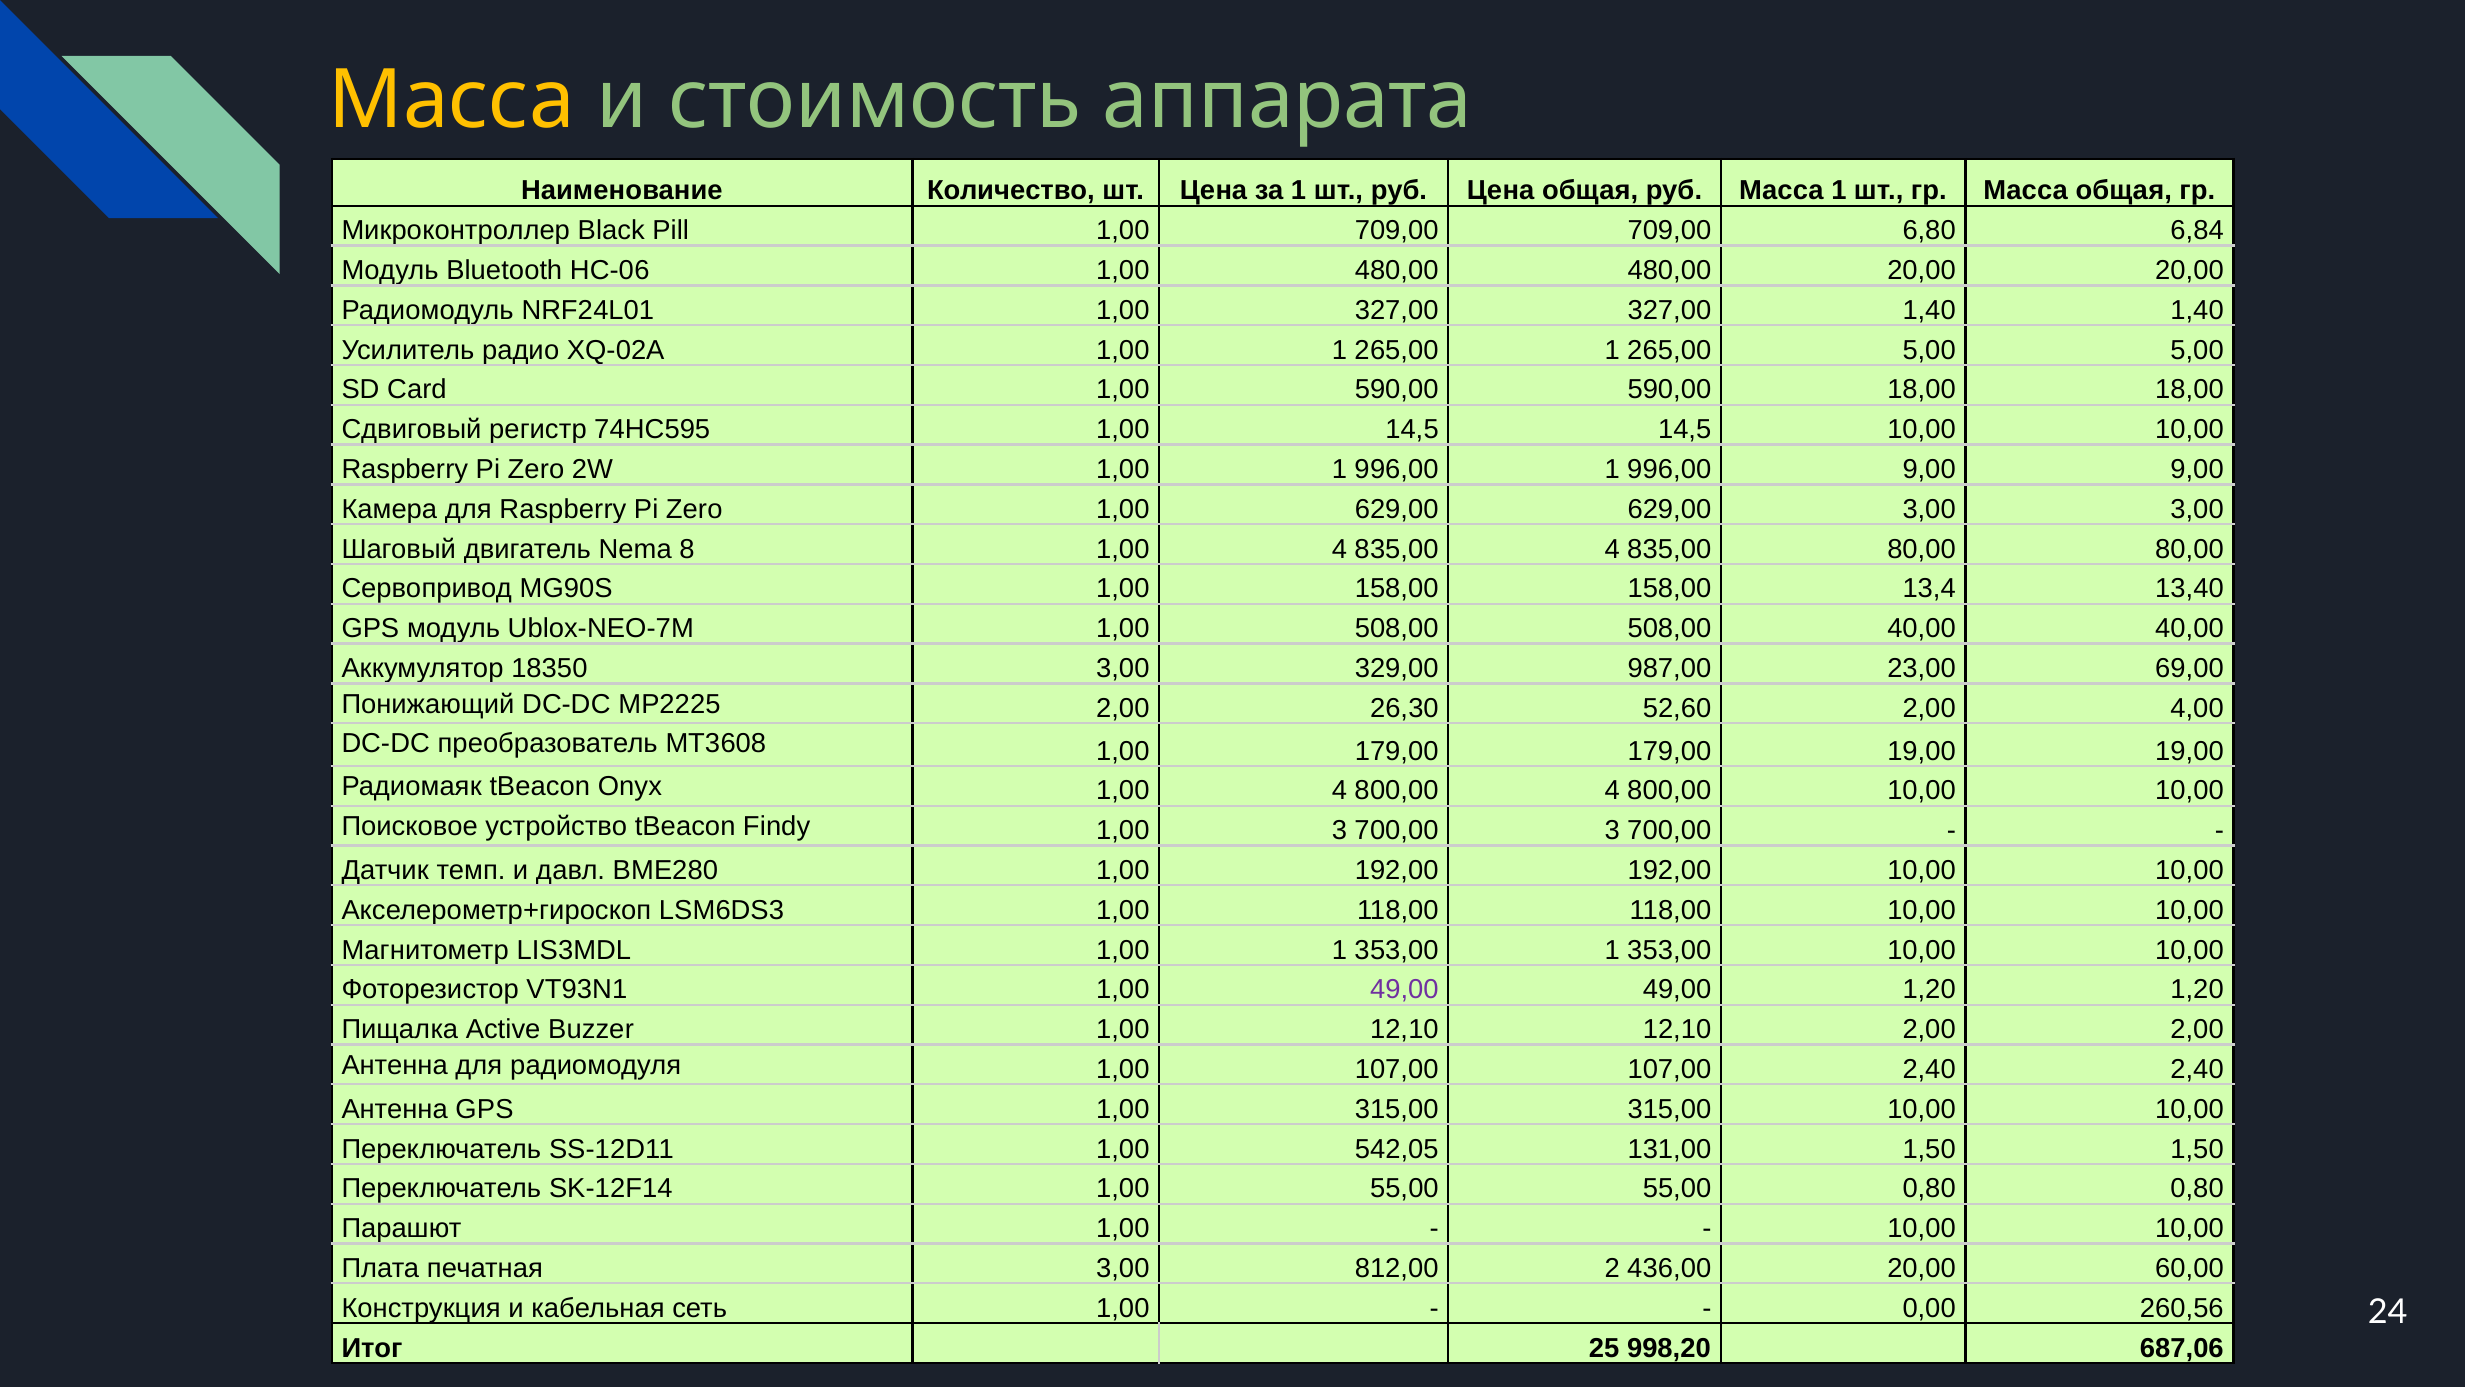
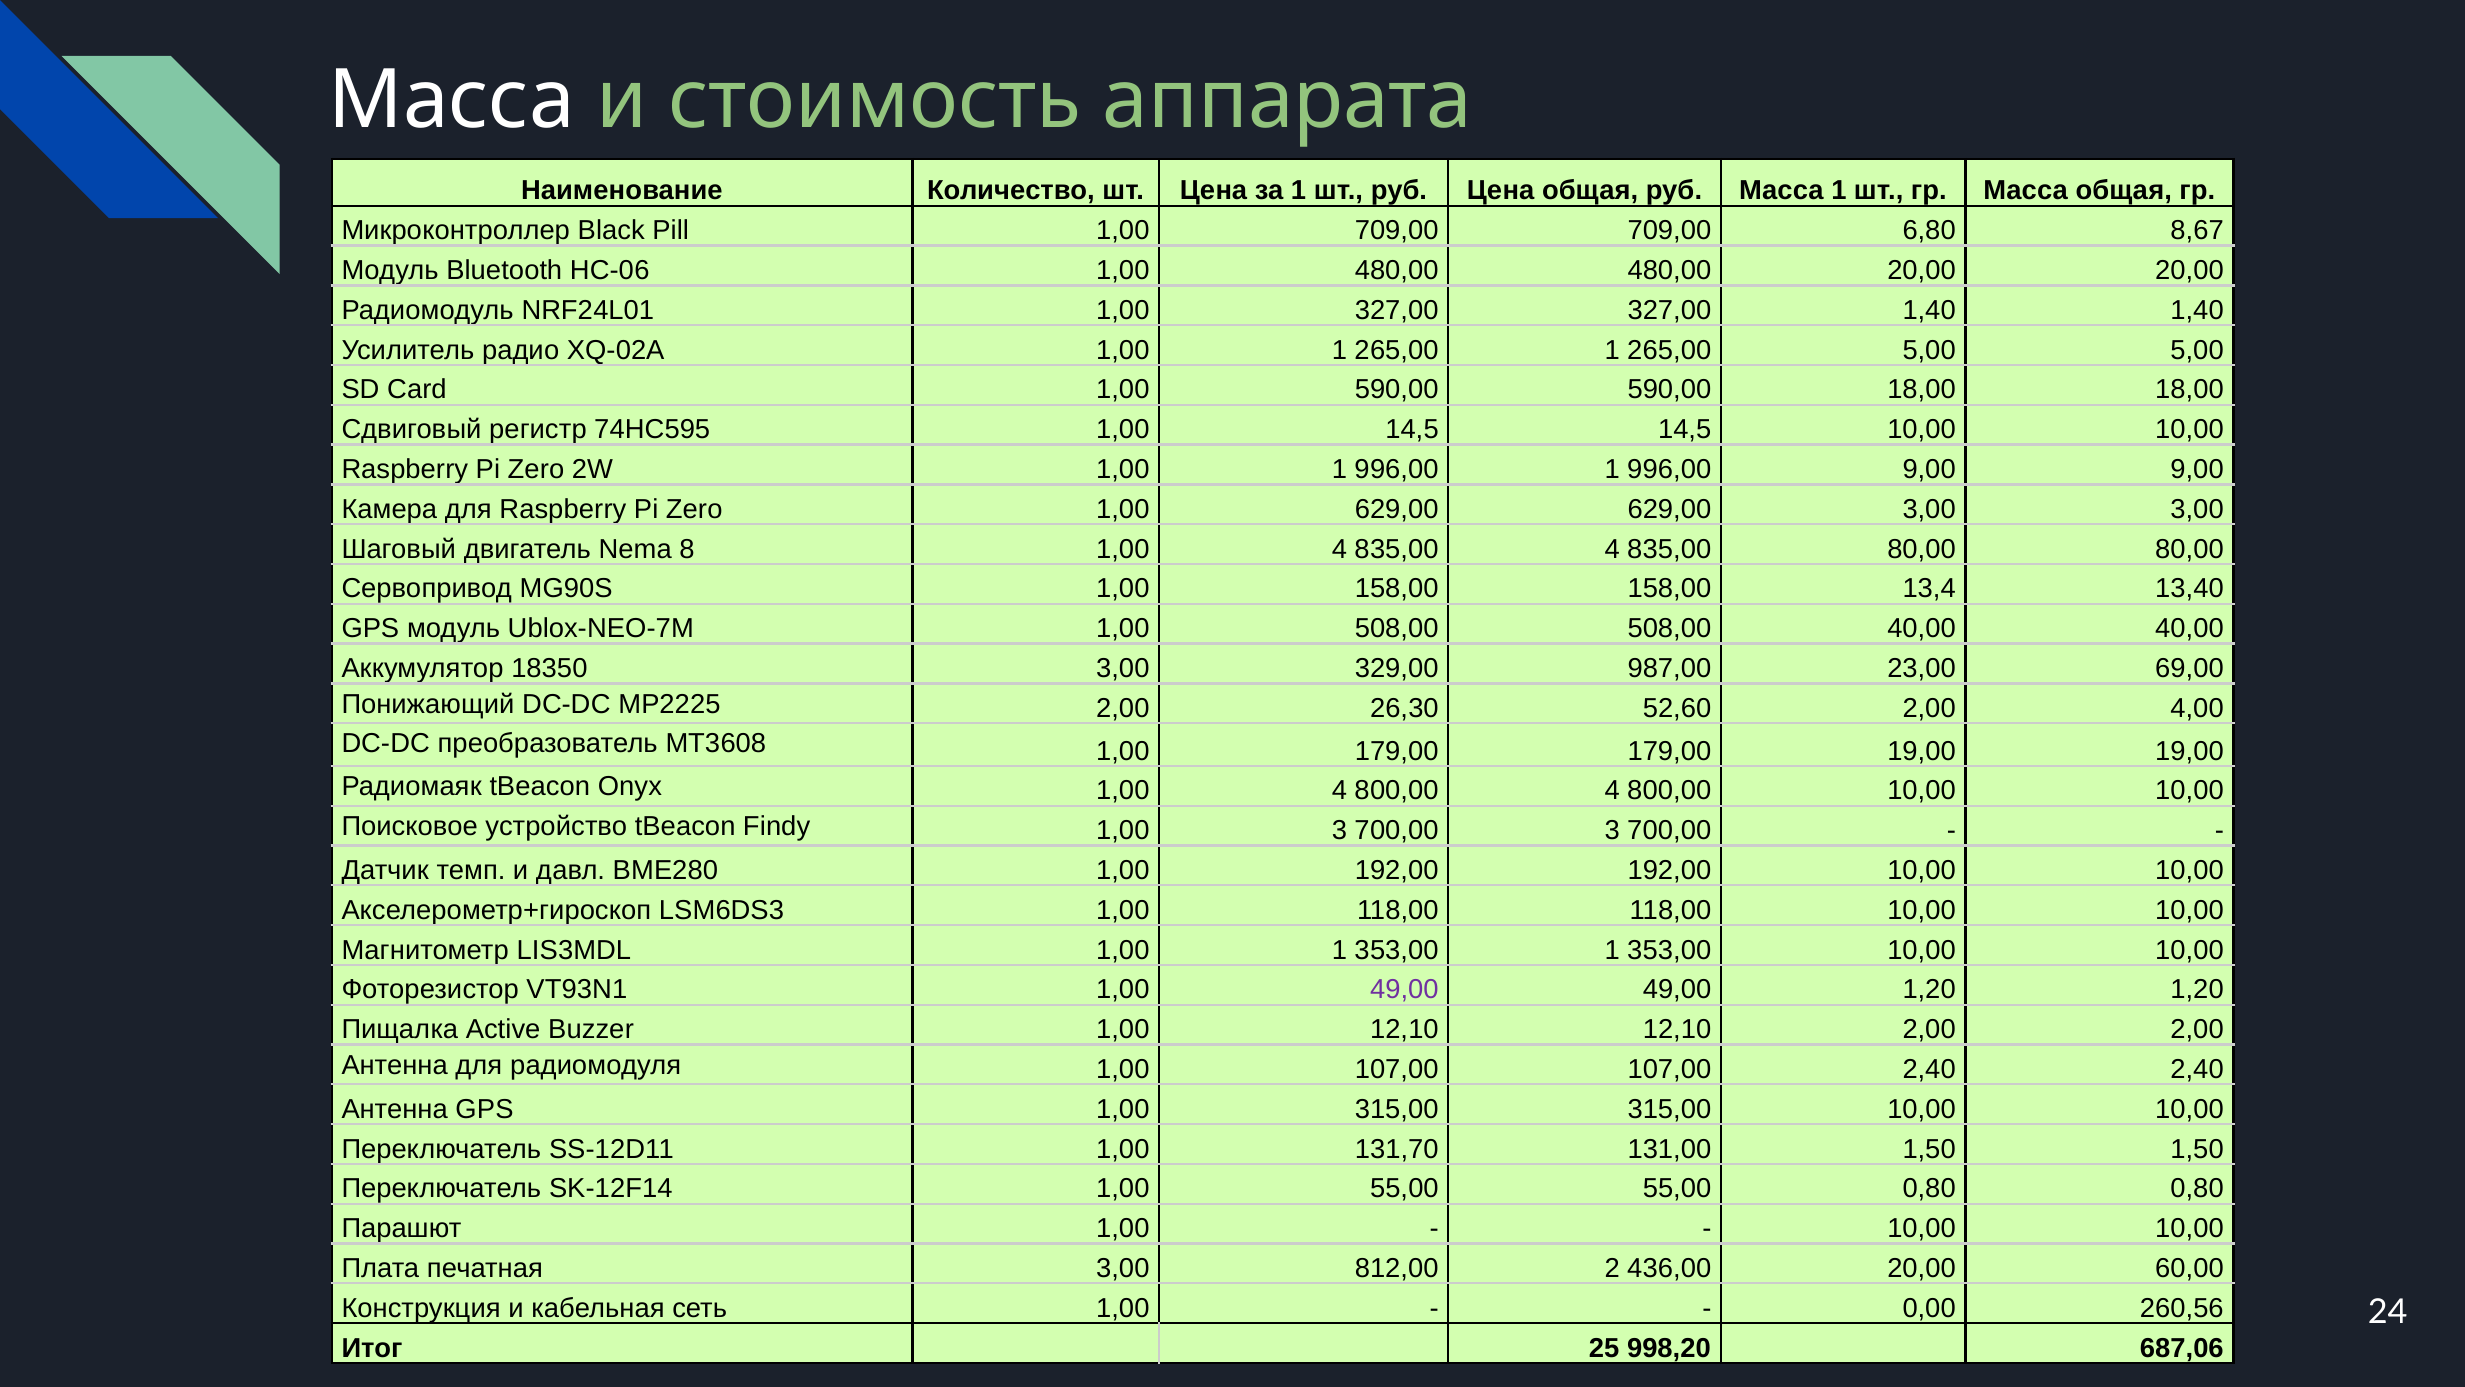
Масса colour: yellow -> white (452, 101)
6,84: 6,84 -> 8,67 (2197, 231)
542,05: 542,05 -> 131,70 (1397, 1149)
